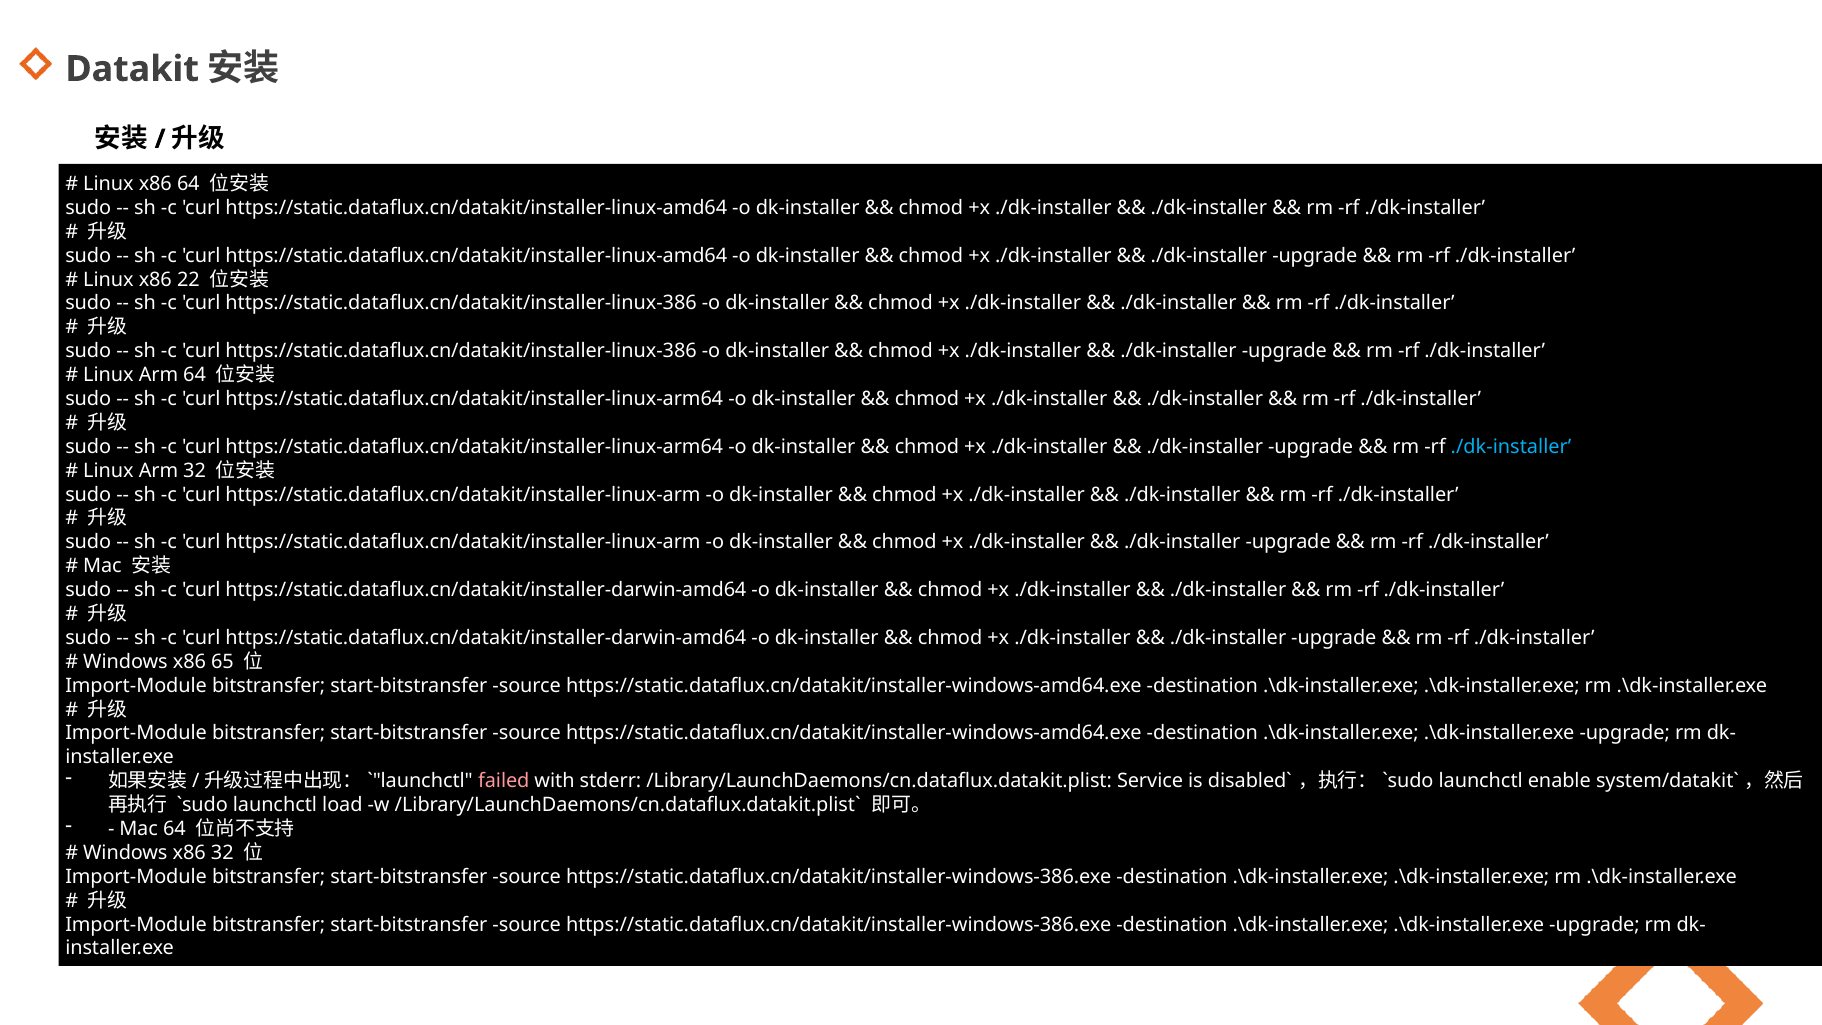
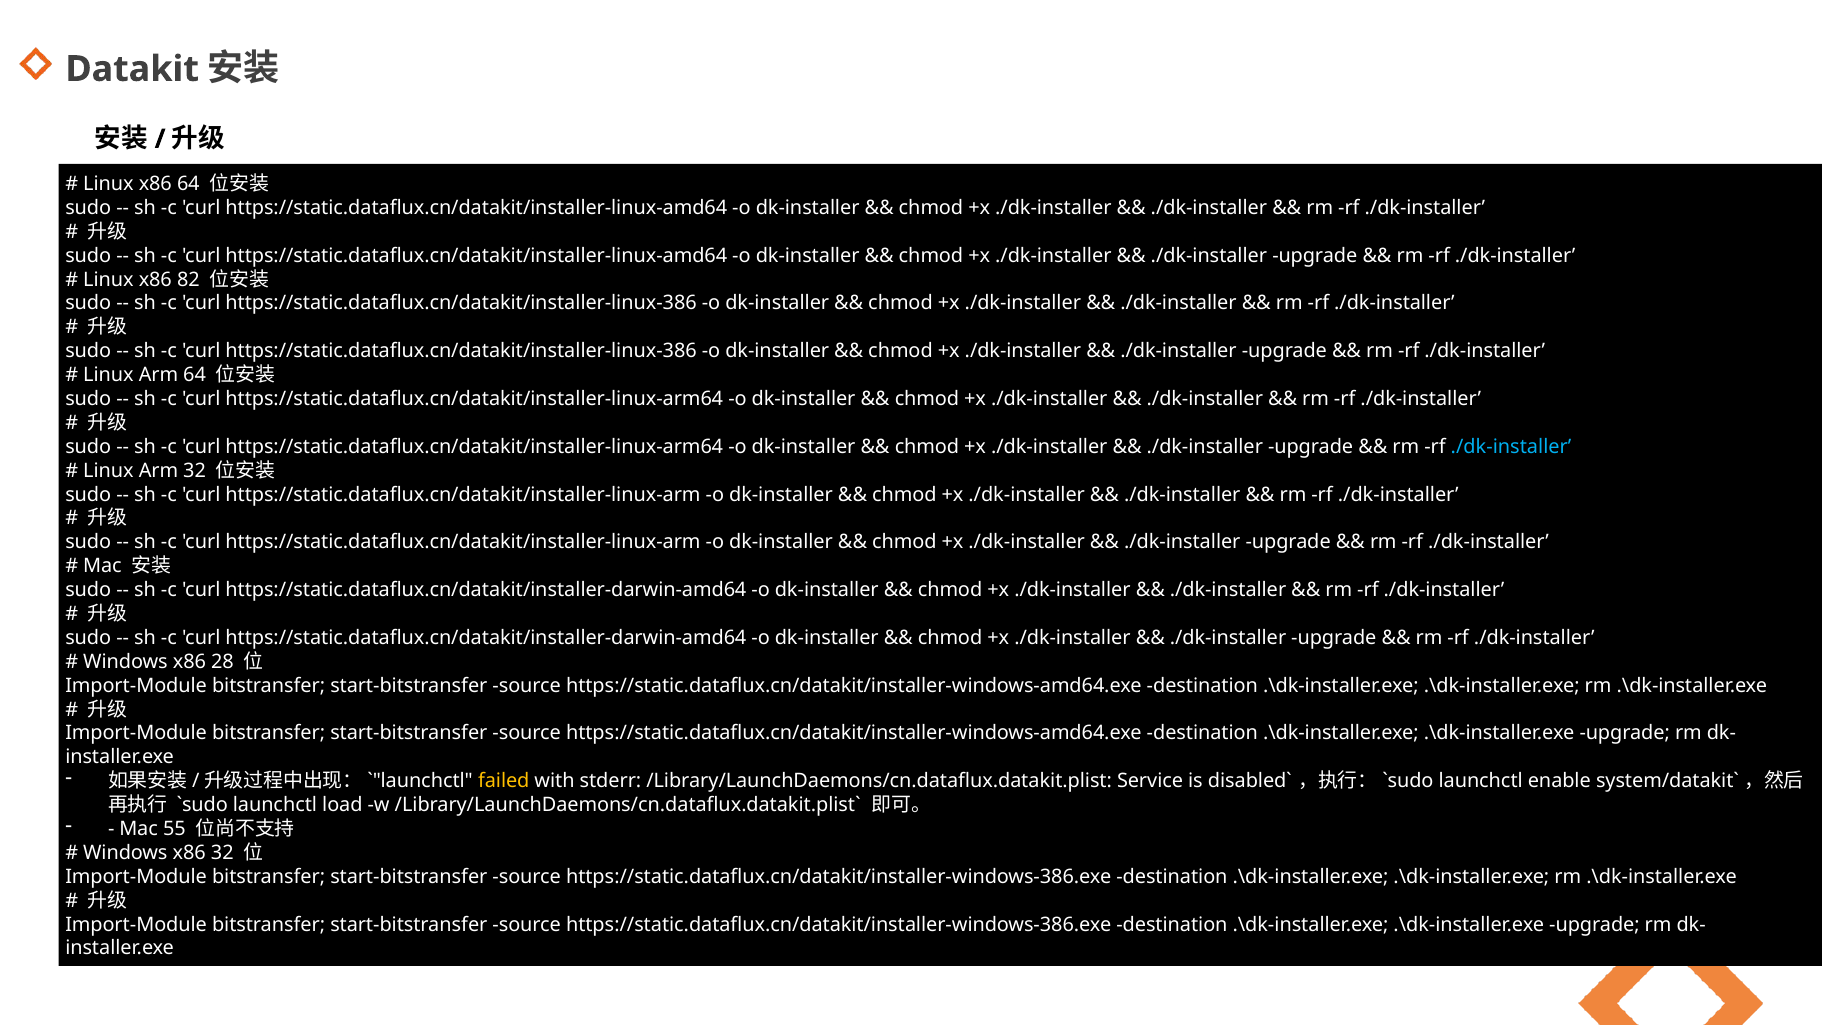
22: 22 -> 82 (188, 279)
65: 65 -> 28 (222, 662)
failed colour: pink -> yellow (504, 781)
Mac 64: 64 -> 55 (174, 829)
